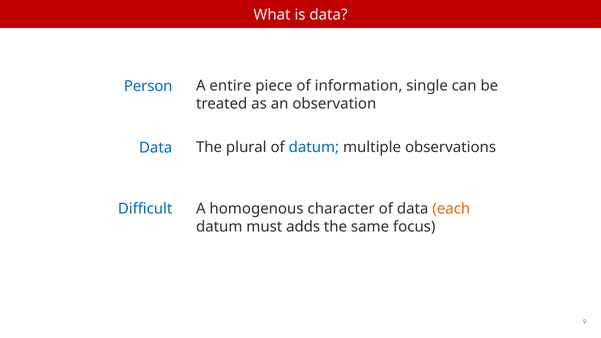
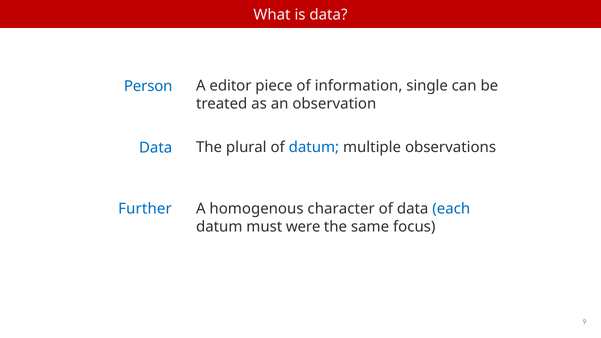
entire: entire -> editor (230, 86)
each colour: orange -> blue (451, 209)
Difficult: Difficult -> Further (145, 209)
adds: adds -> were (303, 227)
